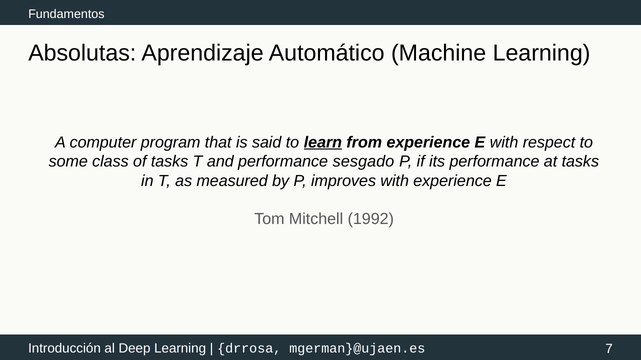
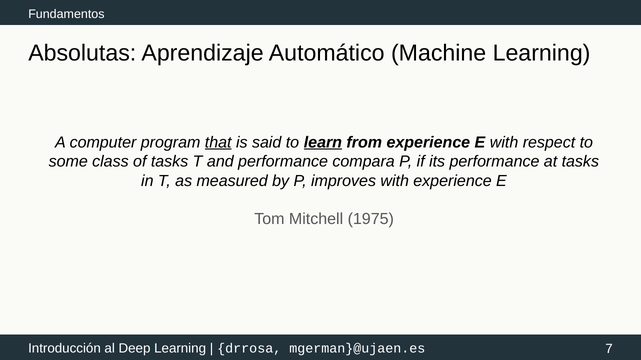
that underline: none -> present (218, 143)
sesgado: sesgado -> compara (364, 162)
1992: 1992 -> 1975 (371, 219)
